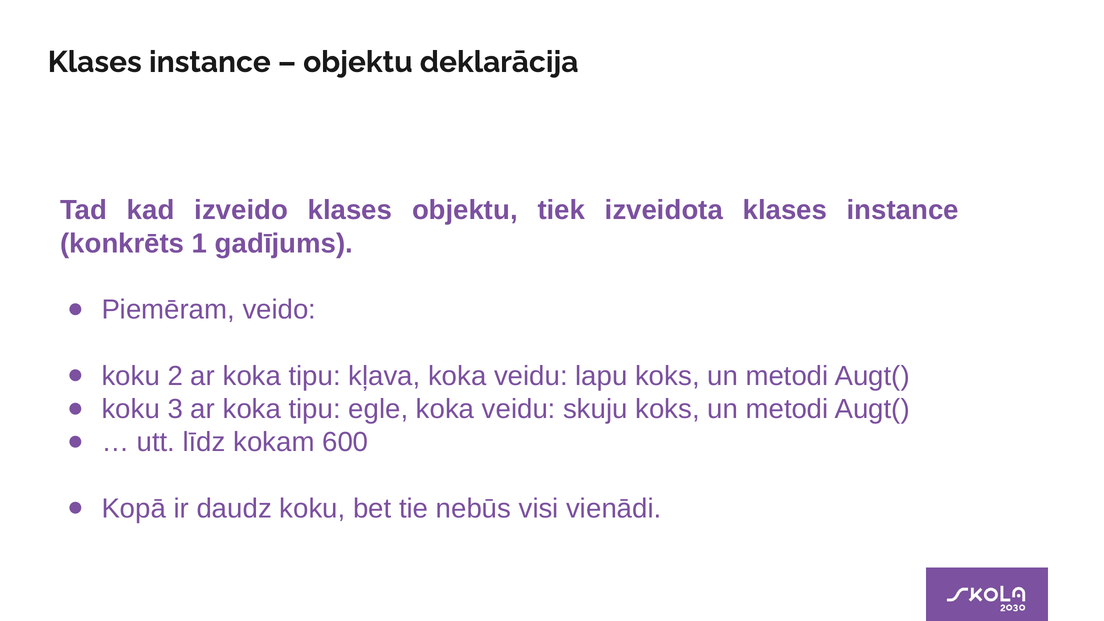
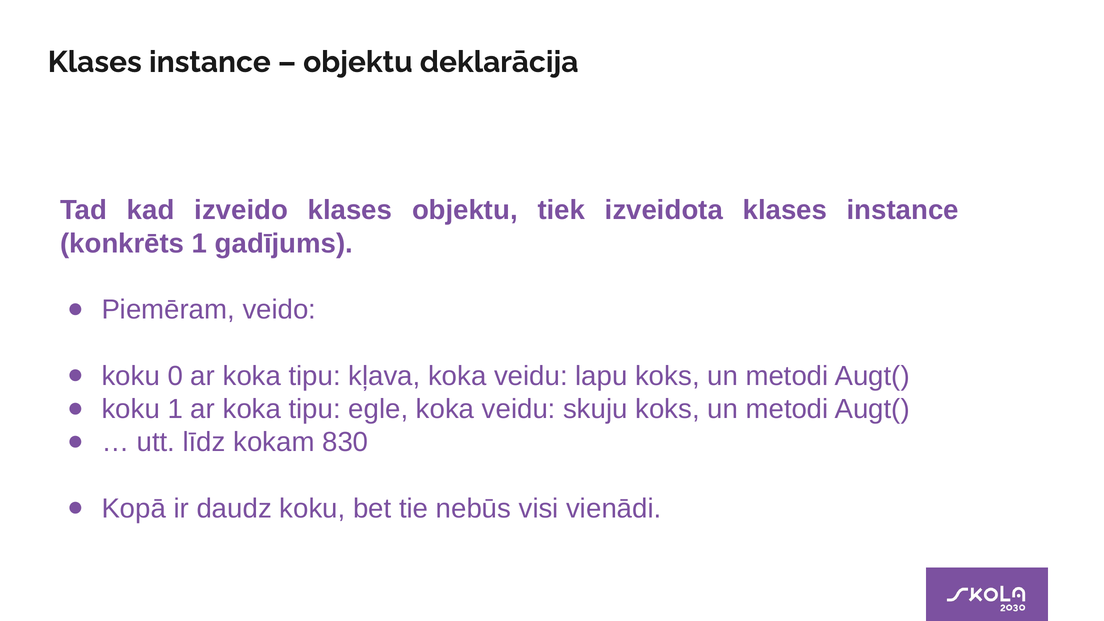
2: 2 -> 0 (175, 376)
koku 3: 3 -> 1 (175, 409)
600: 600 -> 830 (345, 442)
